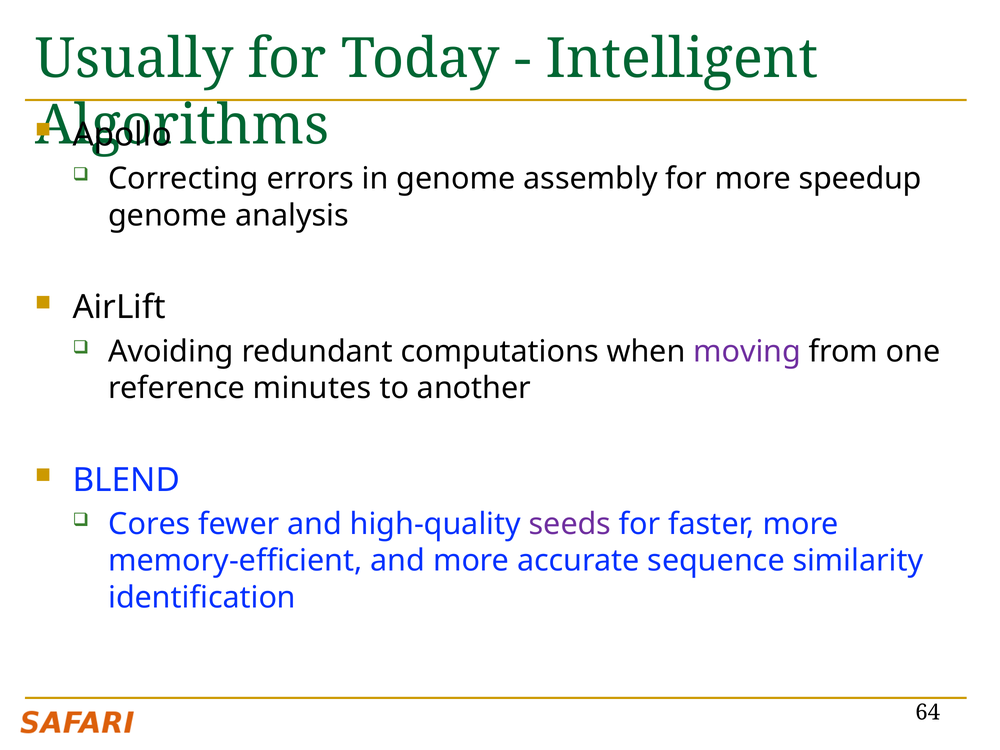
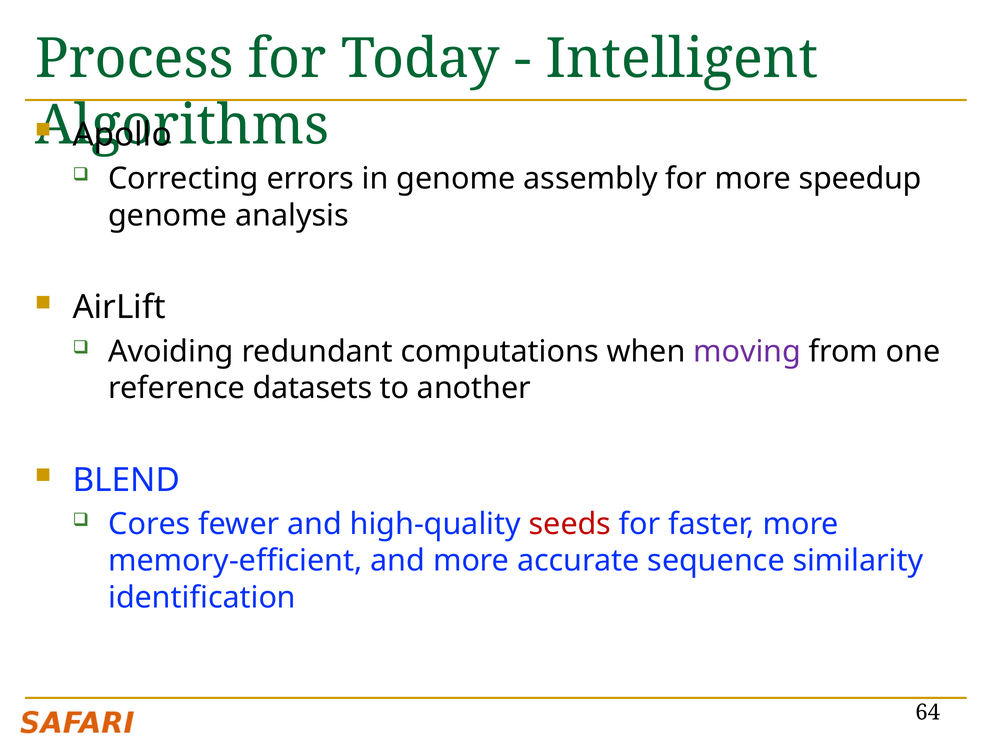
Usually: Usually -> Process (134, 59)
minutes: minutes -> datasets (312, 388)
seeds colour: purple -> red (570, 524)
